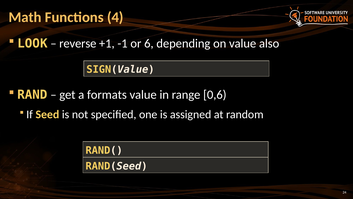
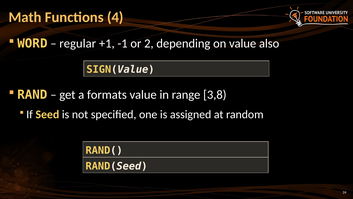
LOOK: LOOK -> WORD (33, 44)
reverse: reverse -> regular (78, 44)
6: 6 -> 2 (149, 44)
0,6: 0,6 -> 3,8 (215, 95)
